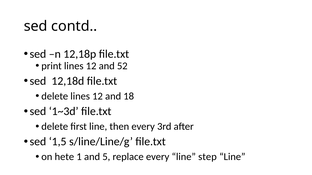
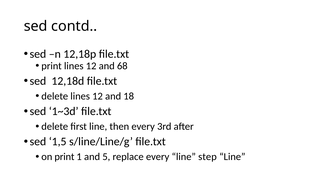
52: 52 -> 68 (122, 66)
on hete: hete -> print (64, 157)
